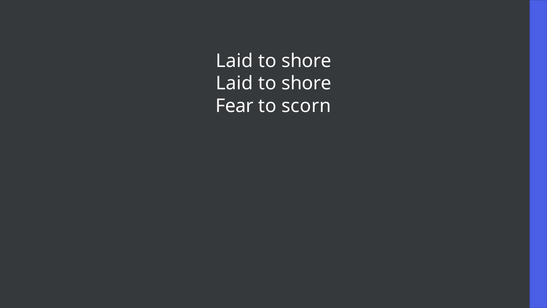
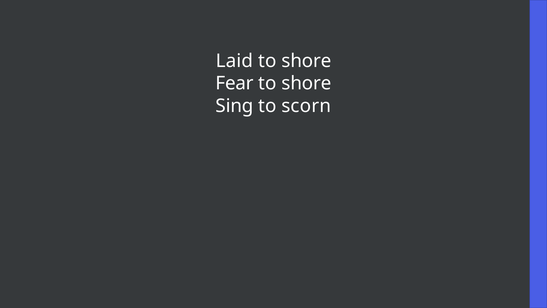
Laid: Laid -> Fear (235, 83)
Fear: Fear -> Sing (235, 106)
